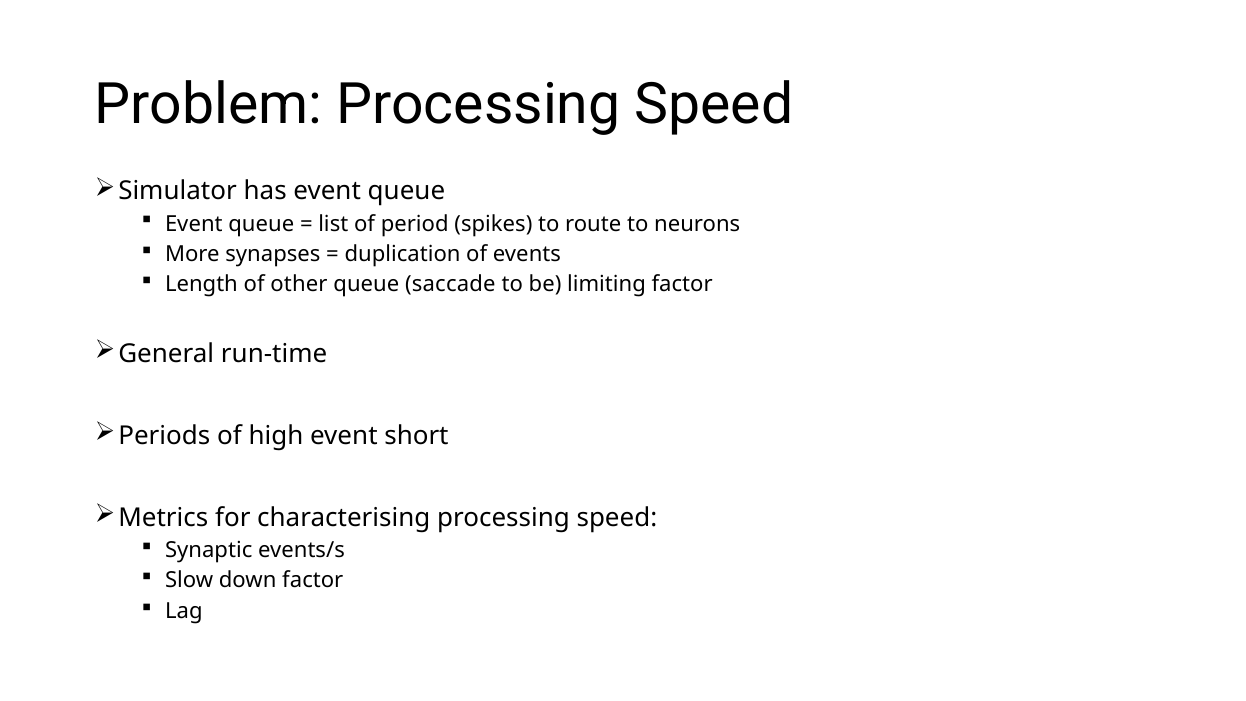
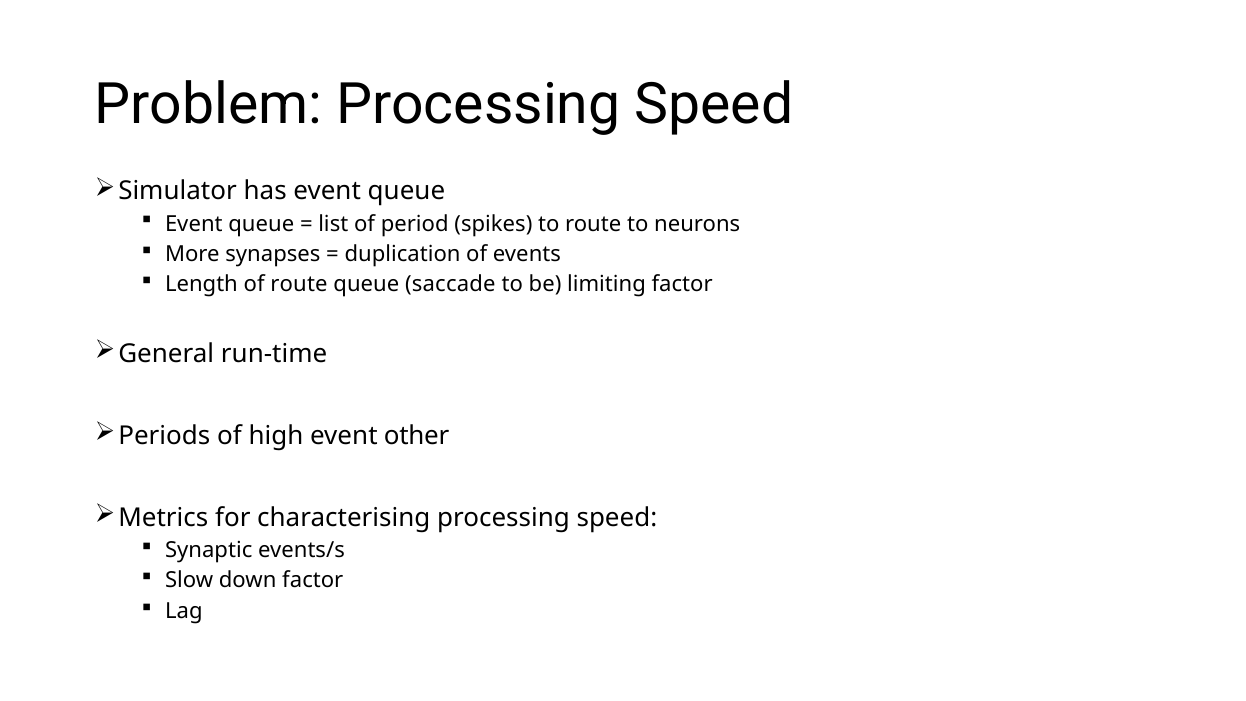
of other: other -> route (299, 284)
short: short -> other (417, 436)
